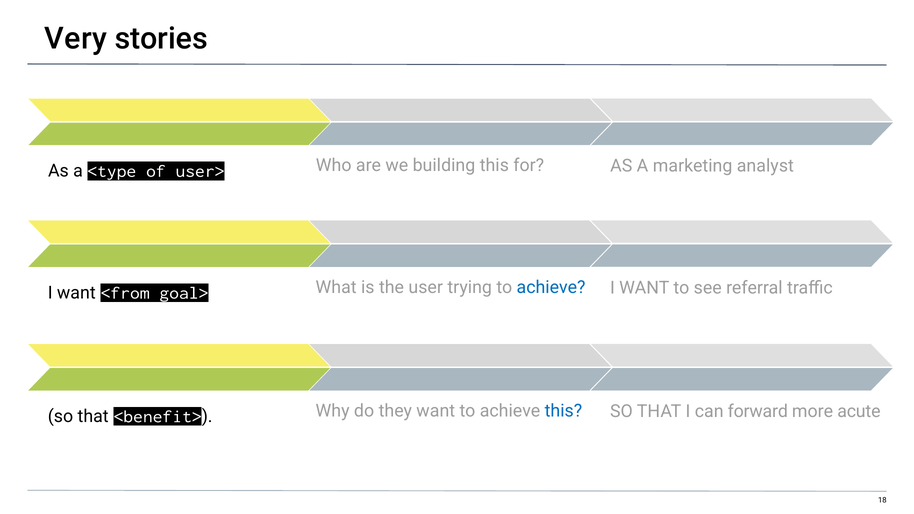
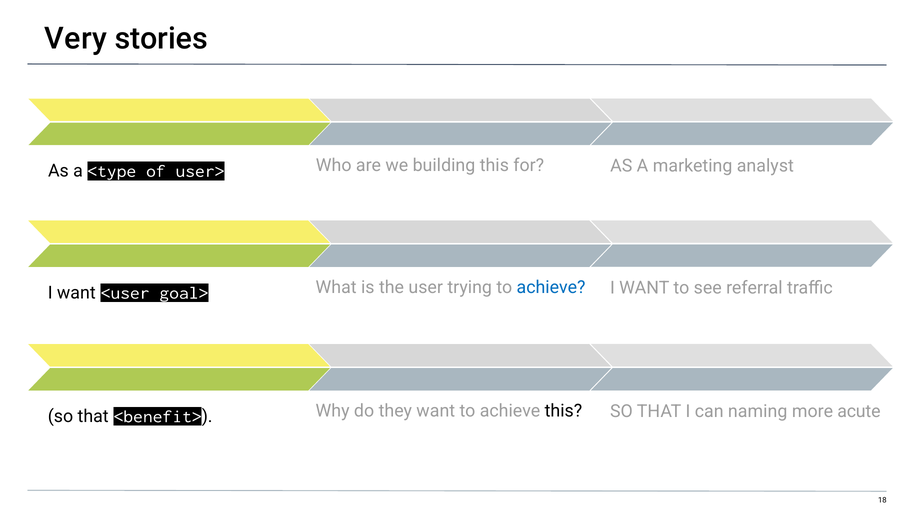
<from: <from -> <user (125, 293)
this colour: blue -> black (563, 411)
forward: forward -> naming (758, 412)
